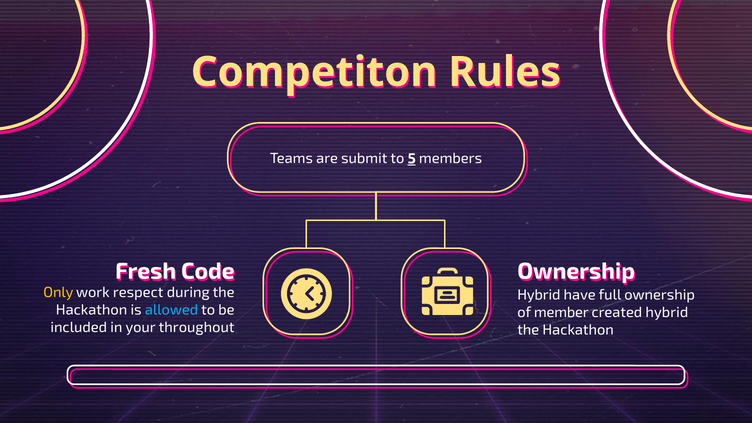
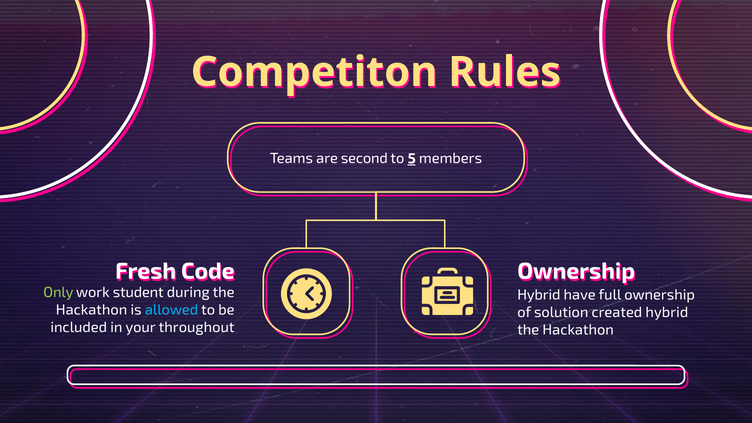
submit: submit -> second (364, 159)
Only colour: yellow -> light green (58, 293)
respect: respect -> student (138, 293)
member: member -> solution (561, 312)
